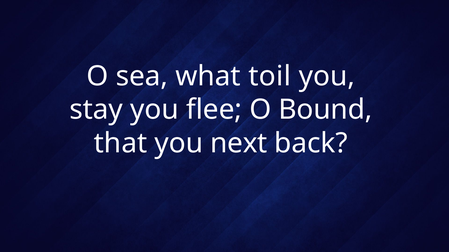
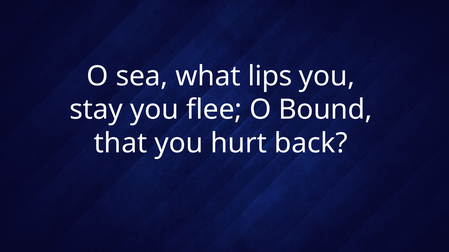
toil: toil -> lips (270, 76)
next: next -> hurt (239, 144)
